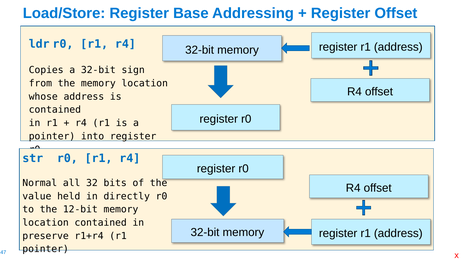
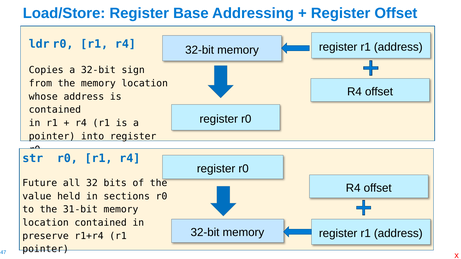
Normal: Normal -> Future (40, 183)
directly: directly -> sections (127, 196)
12-bit: 12-bit -> 31-bit (80, 210)
